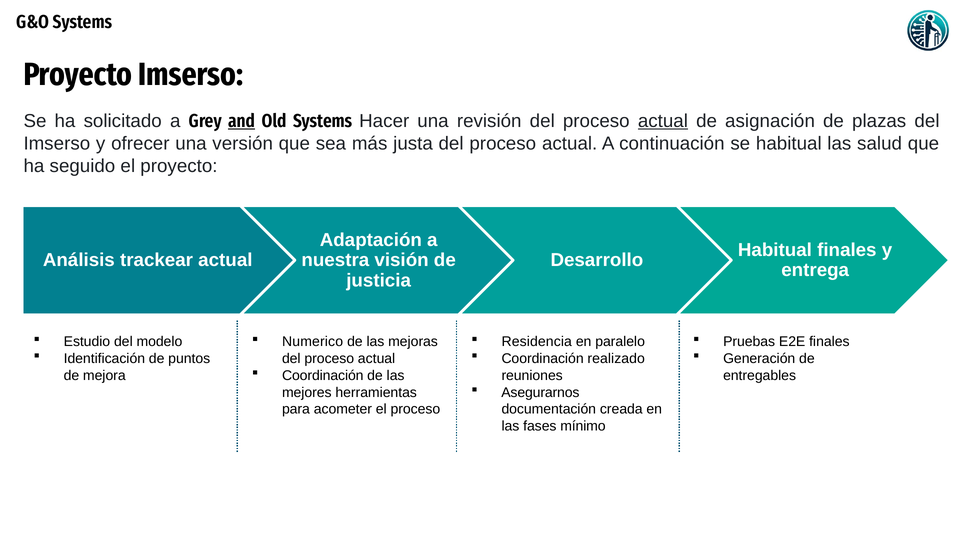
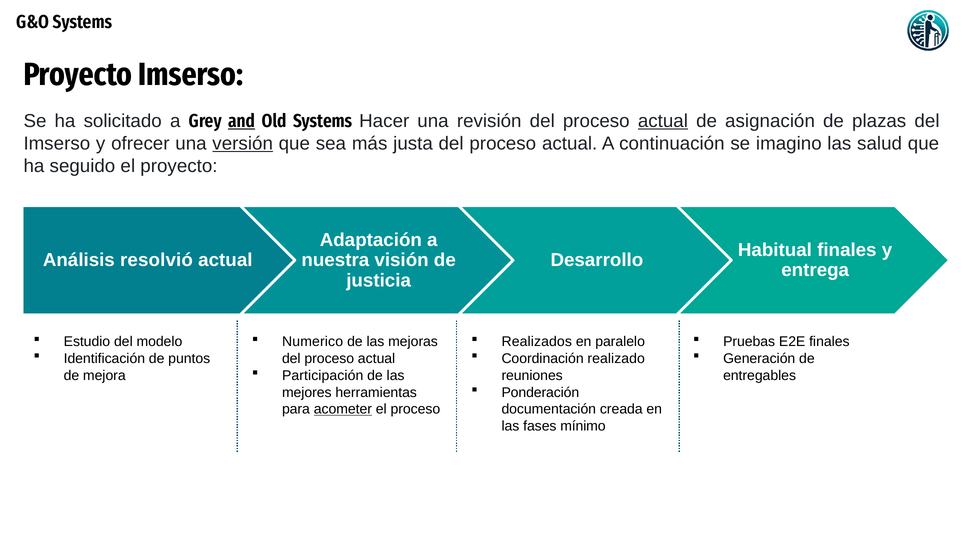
versión underline: none -> present (243, 143)
se habitual: habitual -> imagino (789, 143)
trackear: trackear -> resolvió (156, 260)
Residencia: Residencia -> Realizados (537, 342)
Coordinación: Coordinación -> Participación (323, 376)
Asegurarnos: Asegurarnos -> Ponderación (540, 393)
acometer underline: none -> present (343, 409)
